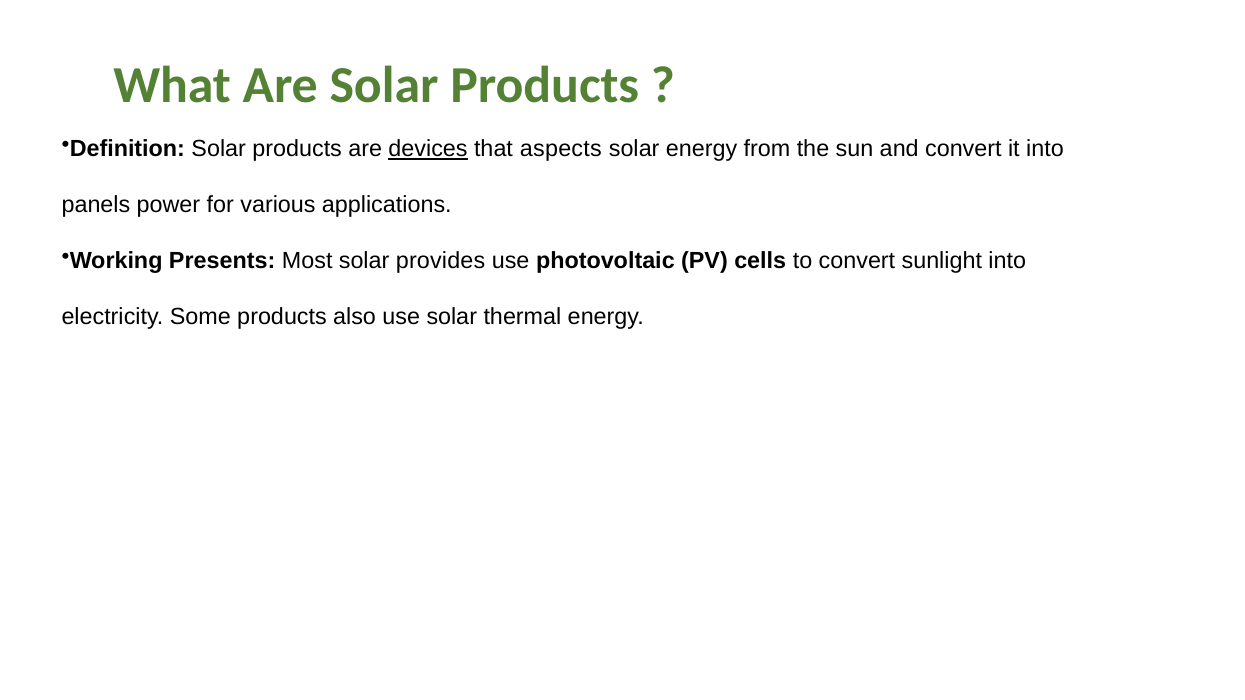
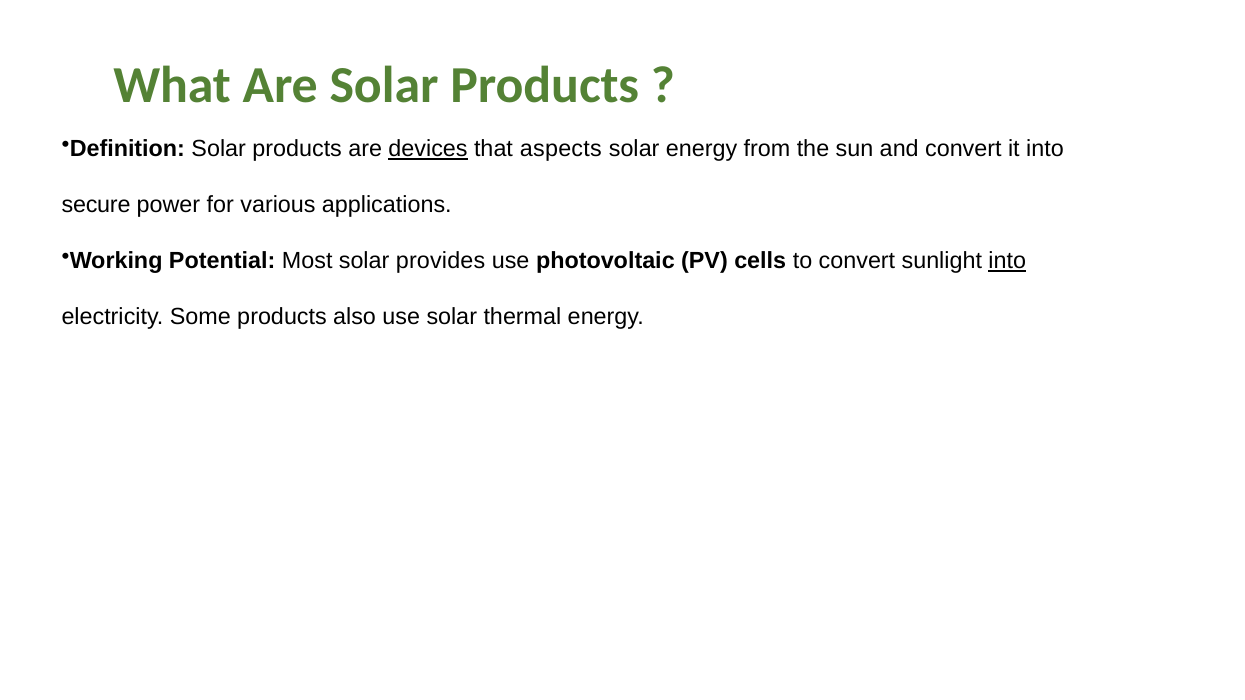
panels: panels -> secure (96, 205)
Presents: Presents -> Potential (222, 261)
into underline: none -> present (1007, 261)
